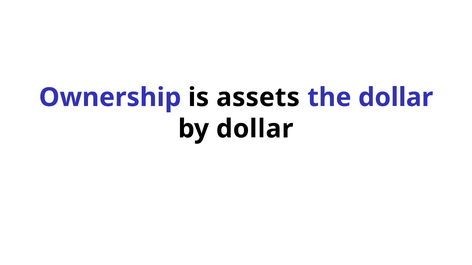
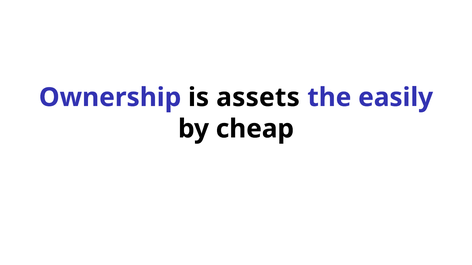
the dollar: dollar -> easily (396, 98)
by dollar: dollar -> cheap (255, 129)
